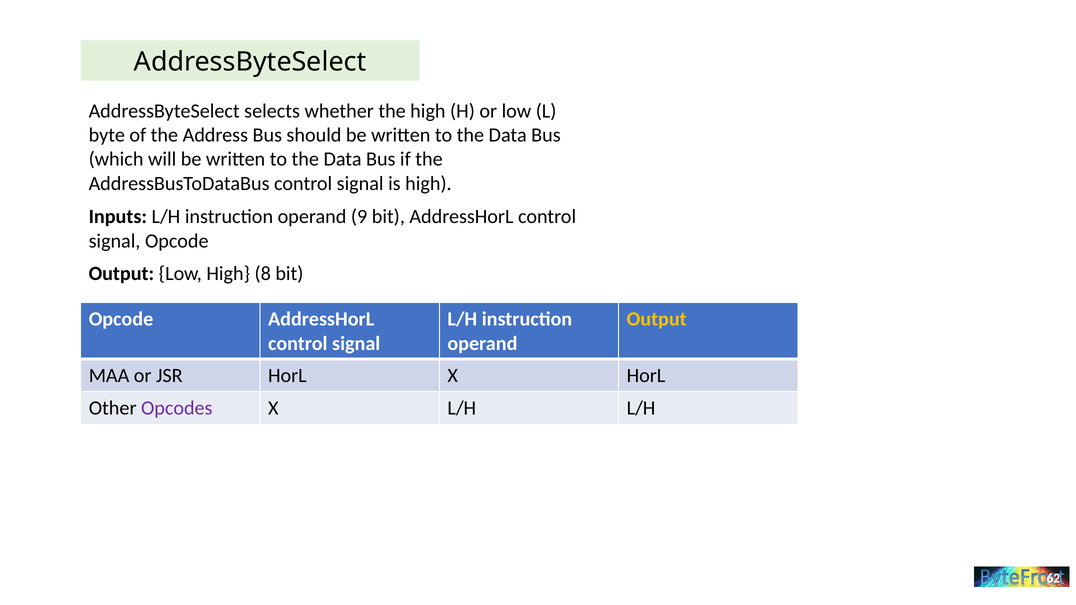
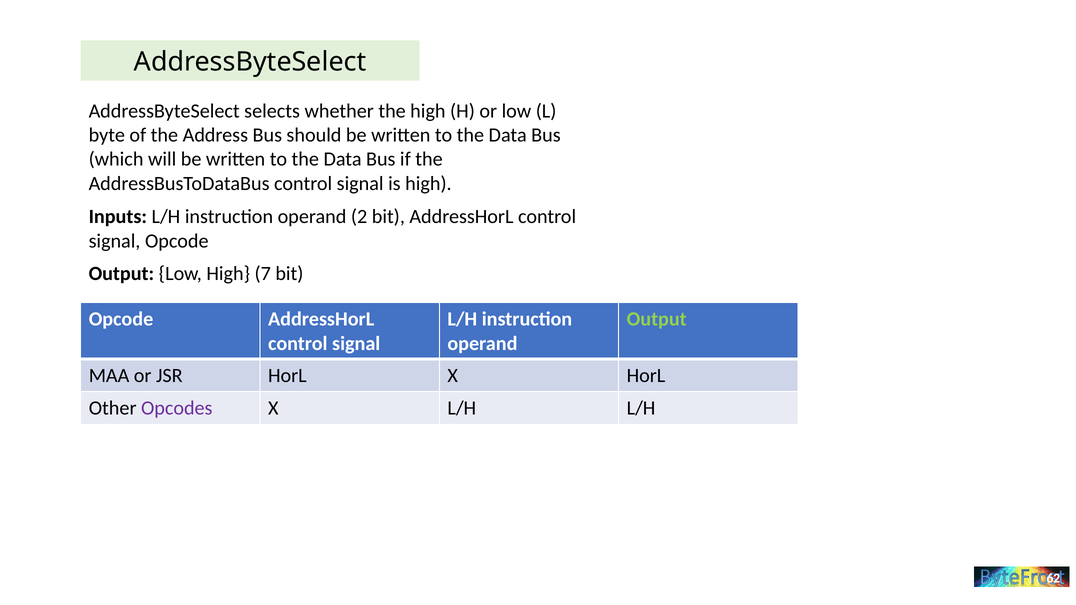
9: 9 -> 2 (359, 217)
8: 8 -> 7 (263, 274)
Output colour: yellow -> light green (657, 319)
